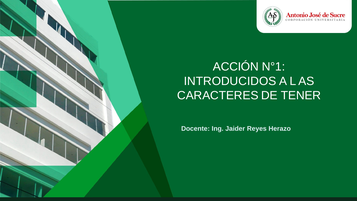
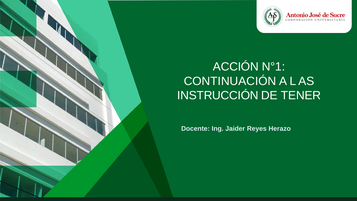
INTRODUCIDOS: INTRODUCIDOS -> CONTINUACIÓN (230, 81)
CARACTERES: CARACTERES -> INSTRUCCIÓN (218, 95)
